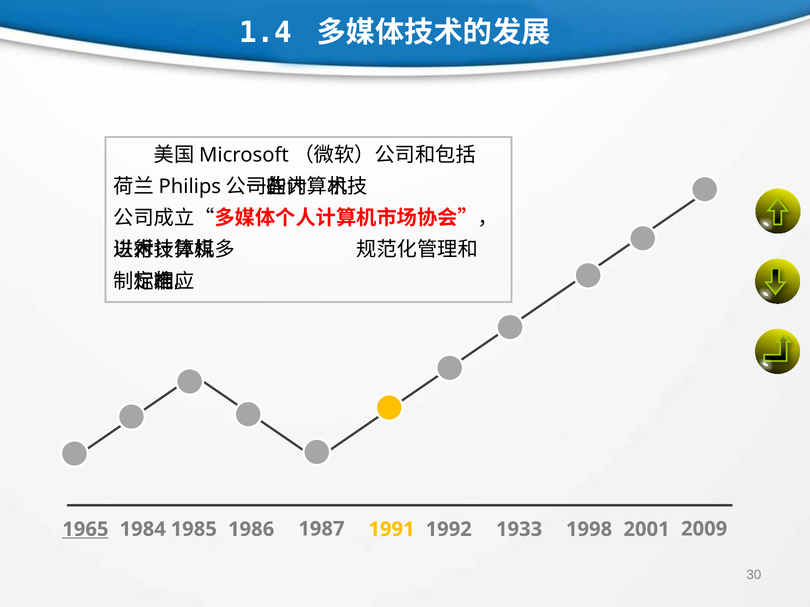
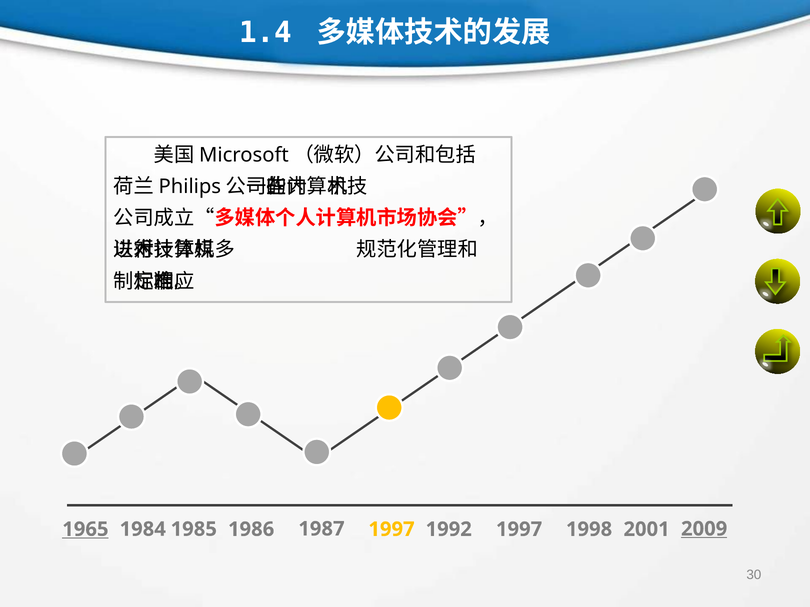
1986 1991: 1991 -> 1997 (392, 530)
1992 1933: 1933 -> 1997 (519, 530)
2009 underline: none -> present (704, 529)
